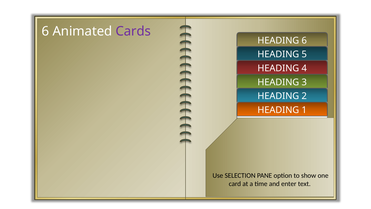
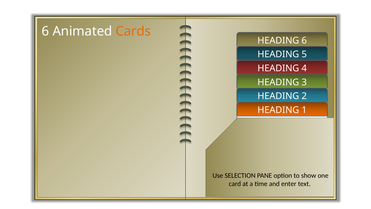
Cards colour: purple -> orange (133, 31)
